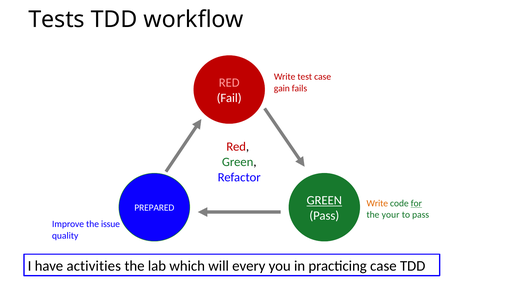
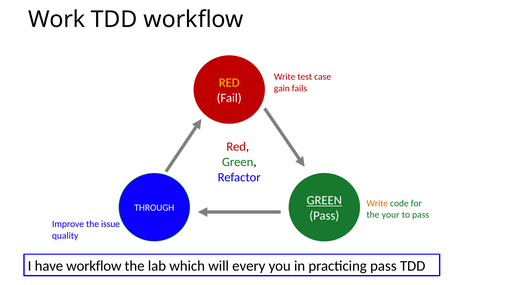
Tests: Tests -> Work (57, 19)
RED colour: pink -> yellow (229, 83)
for underline: present -> none (416, 203)
PREPARED: PREPARED -> THROUGH (154, 208)
have activities: activities -> workflow (94, 266)
practicing case: case -> pass (383, 266)
